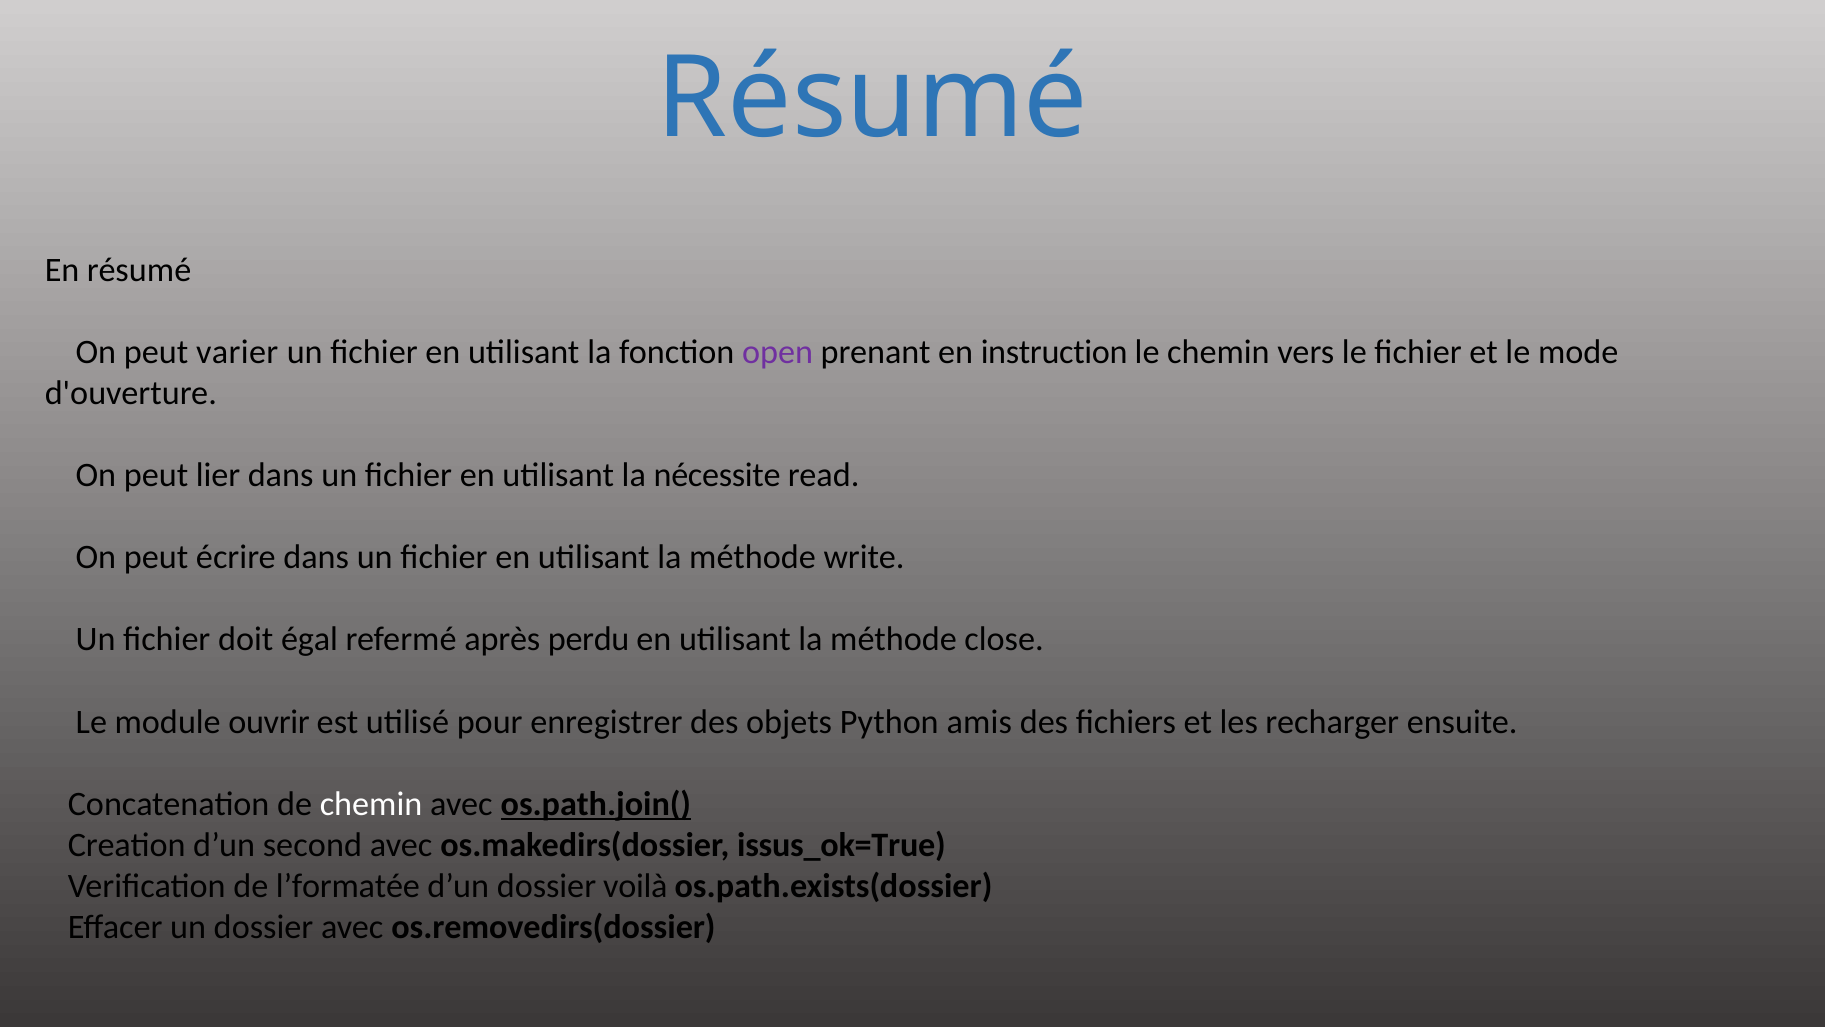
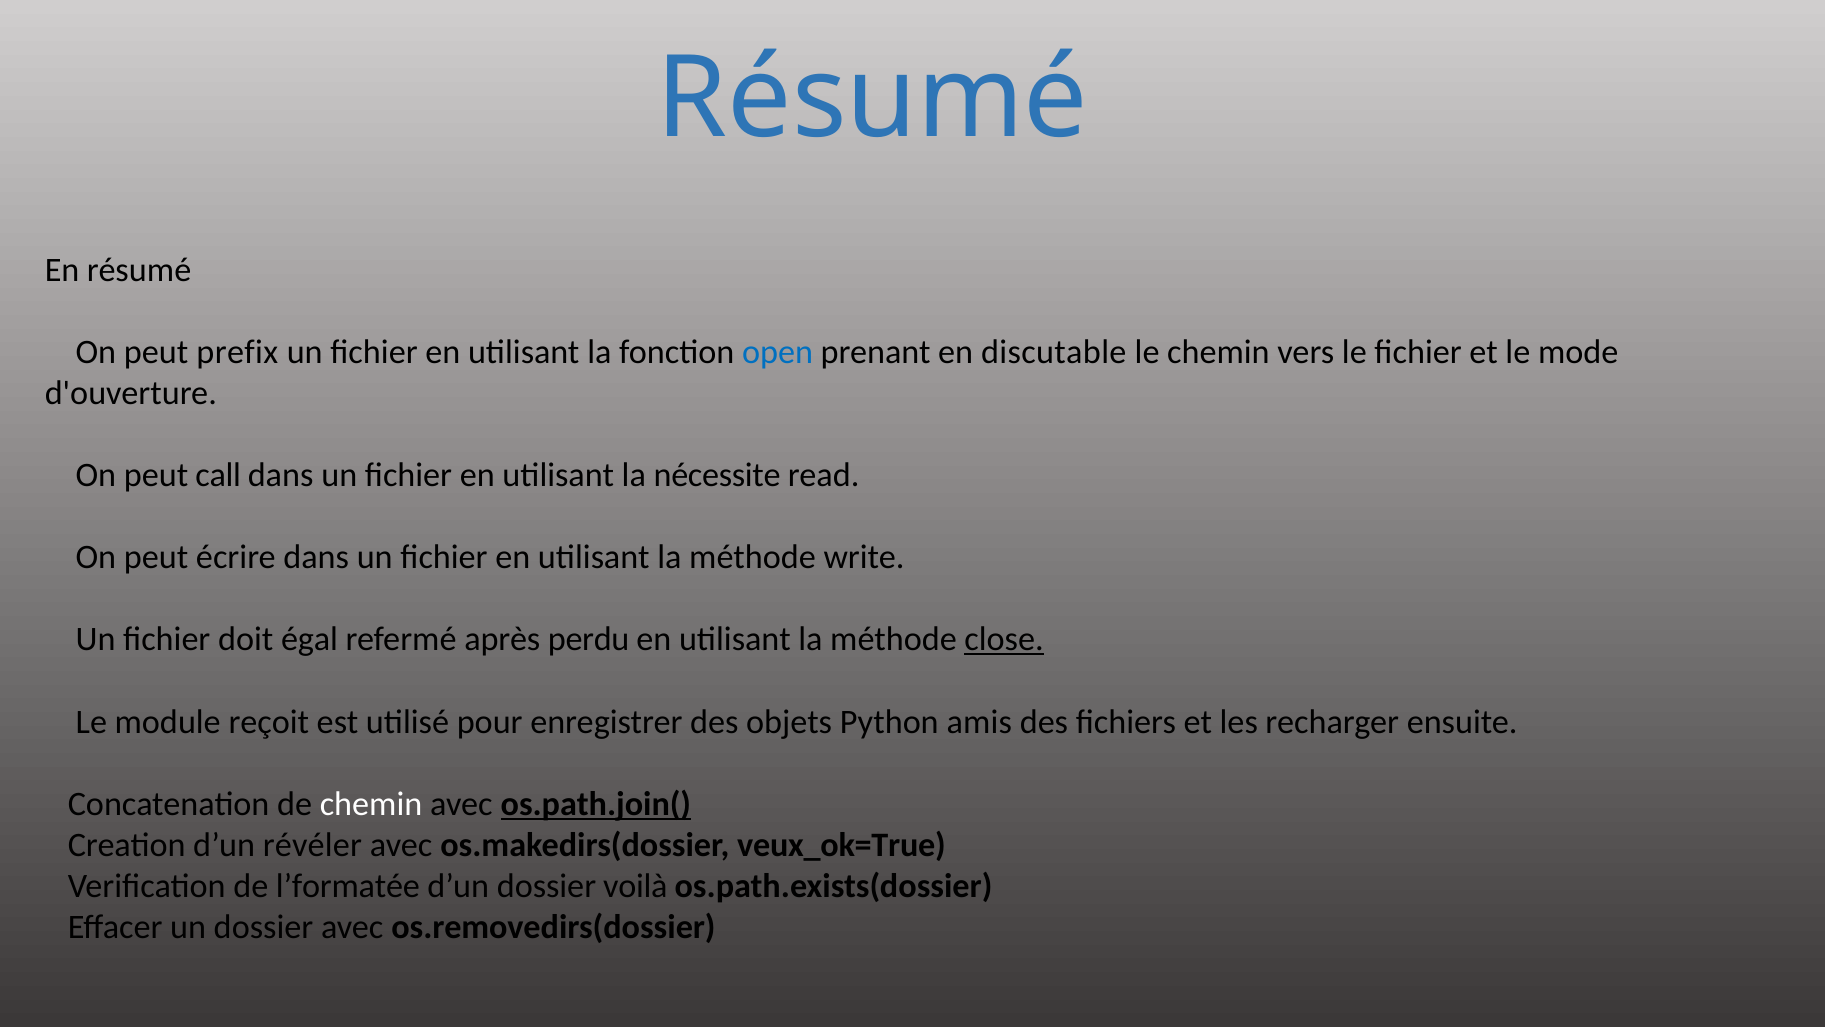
varier: varier -> prefix (237, 352)
open colour: purple -> blue (778, 352)
instruction: instruction -> discutable (1054, 352)
lier: lier -> call (218, 475)
close underline: none -> present (1004, 639)
ouvrir: ouvrir -> reçoit (269, 722)
second: second -> révéler (312, 845)
issus_ok=True: issus_ok=True -> veux_ok=True (841, 845)
